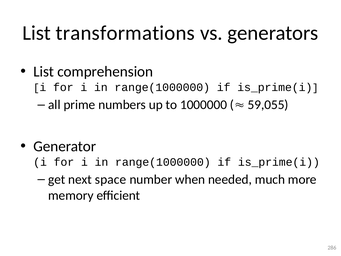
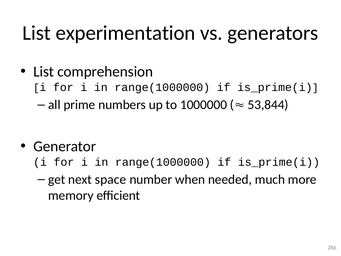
transformations: transformations -> experimentation (125, 33)
59,055: 59,055 -> 53,844 (268, 105)
